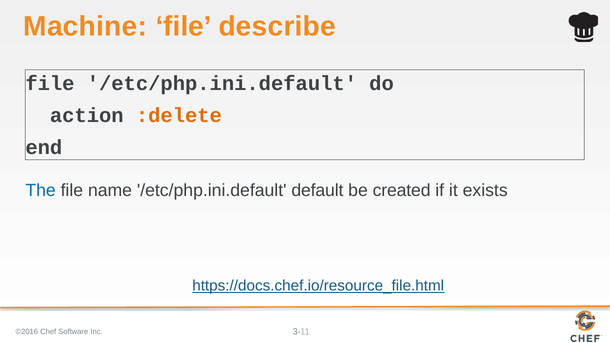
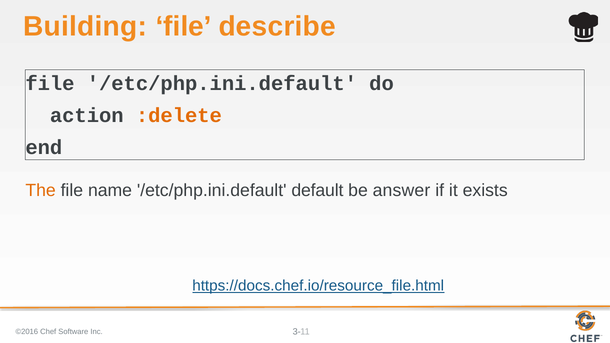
Machine: Machine -> Building (85, 26)
The colour: blue -> orange (41, 190)
created: created -> answer (401, 190)
